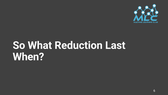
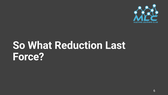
When: When -> Force (28, 56)
